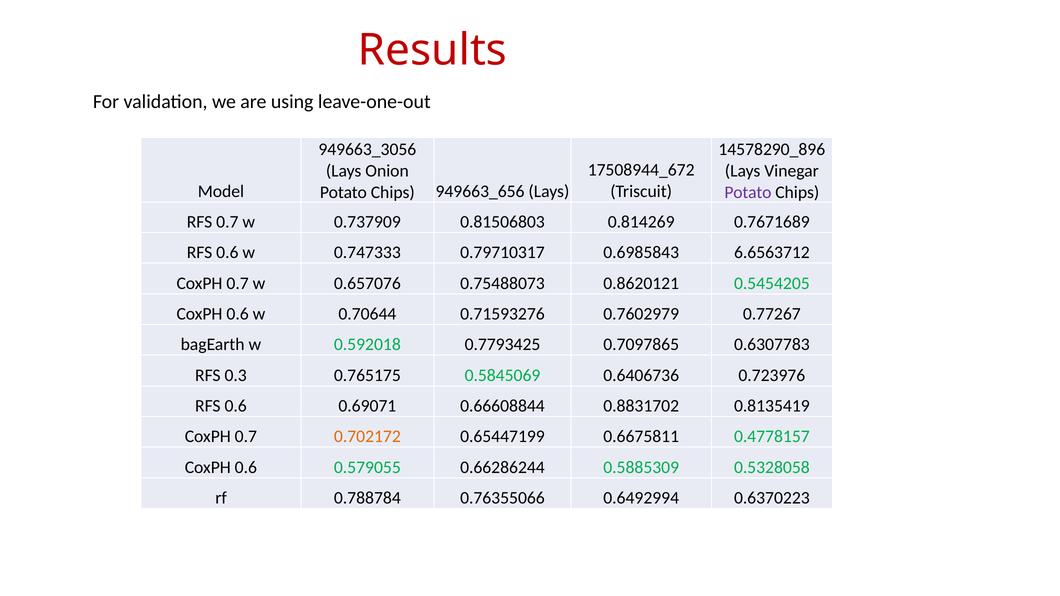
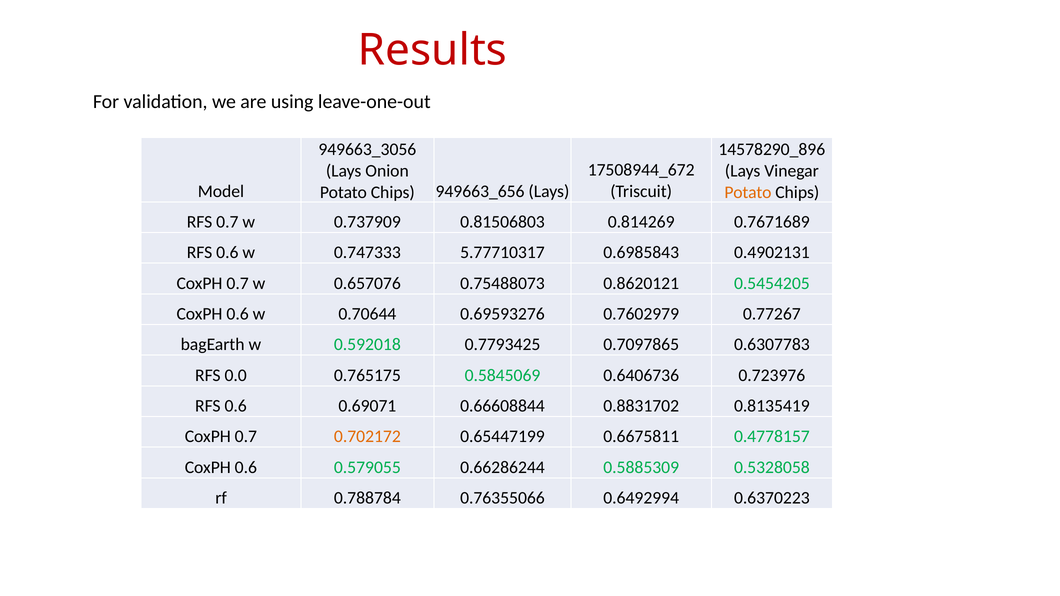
Potato colour: purple -> orange (748, 193)
0.79710317: 0.79710317 -> 5.77710317 (502, 253)
6.6563712: 6.6563712 -> 0.4902131 (772, 253)
0.71593276: 0.71593276 -> 0.69593276 (502, 314)
0.3: 0.3 -> 0.0 (236, 375)
